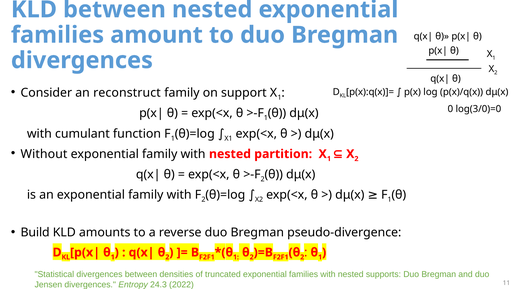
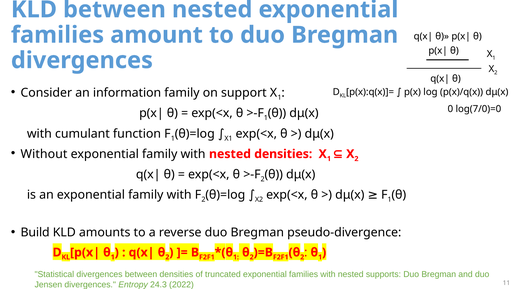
reconstruct: reconstruct -> information (127, 93)
log(3/0)=0: log(3/0)=0 -> log(7/0)=0 (478, 109)
nested partition: partition -> densities (283, 154)
